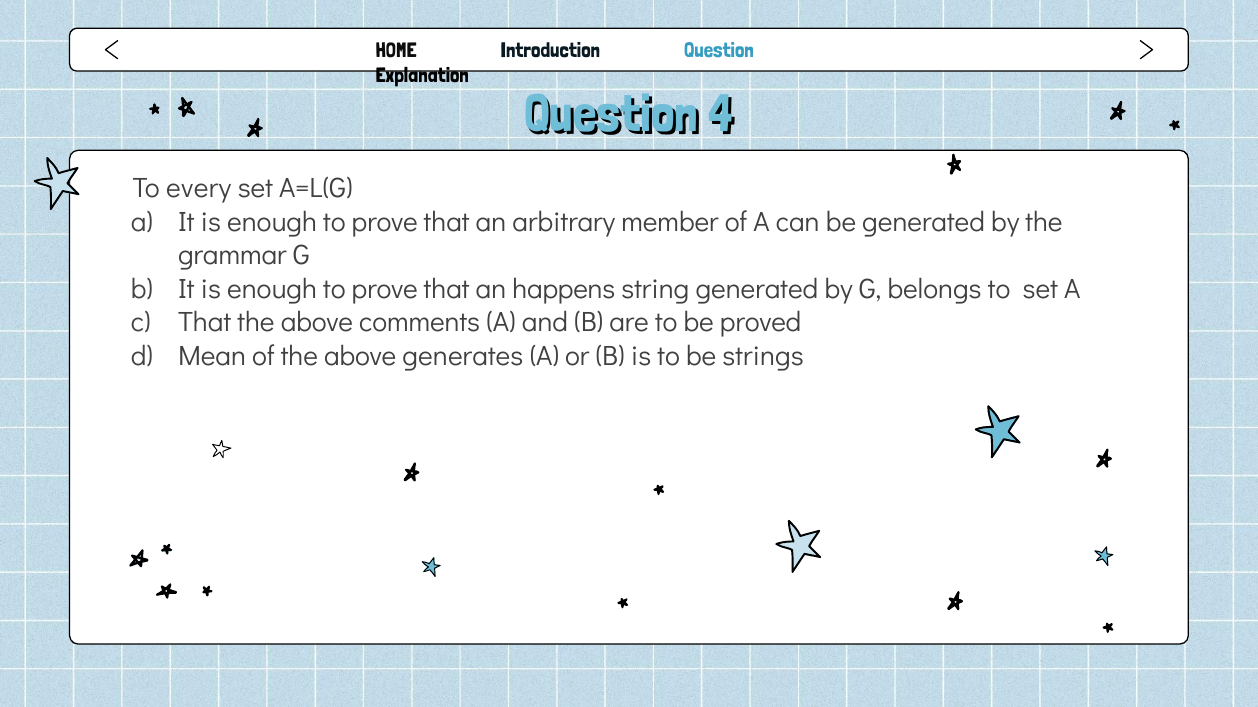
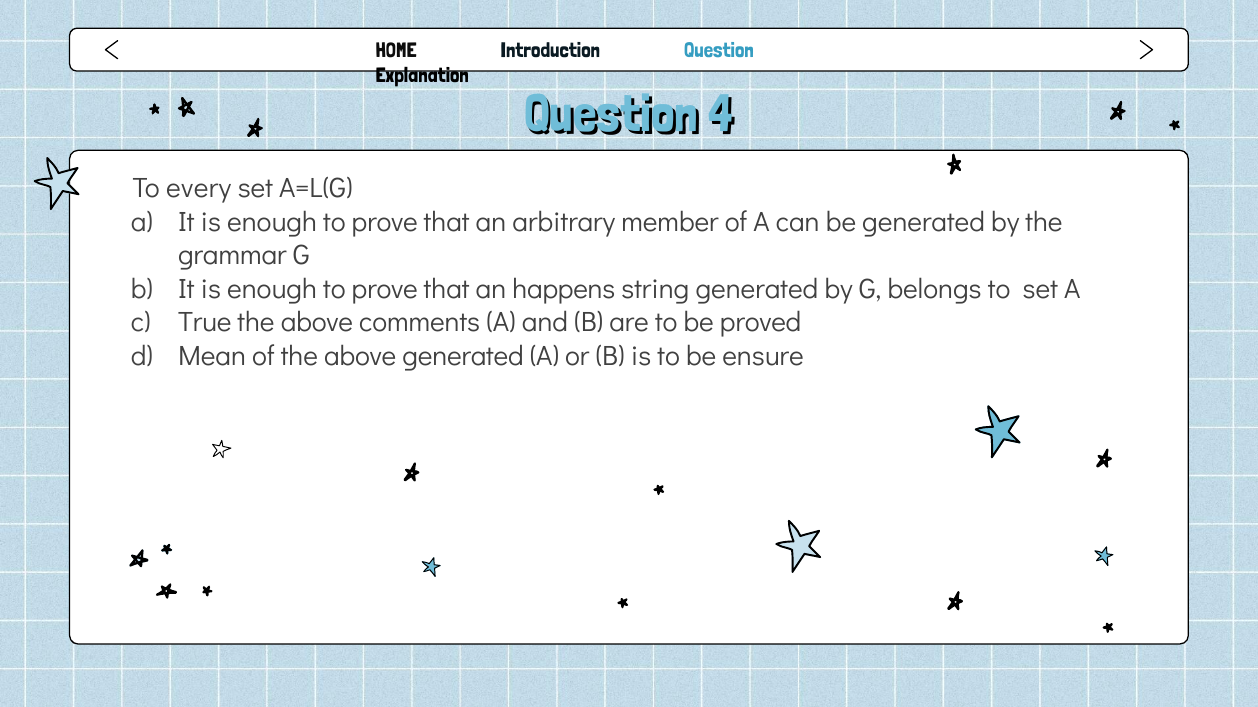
That: That -> True (205, 323)
above generates: generates -> generated (463, 356)
strings: strings -> ensure (763, 356)
